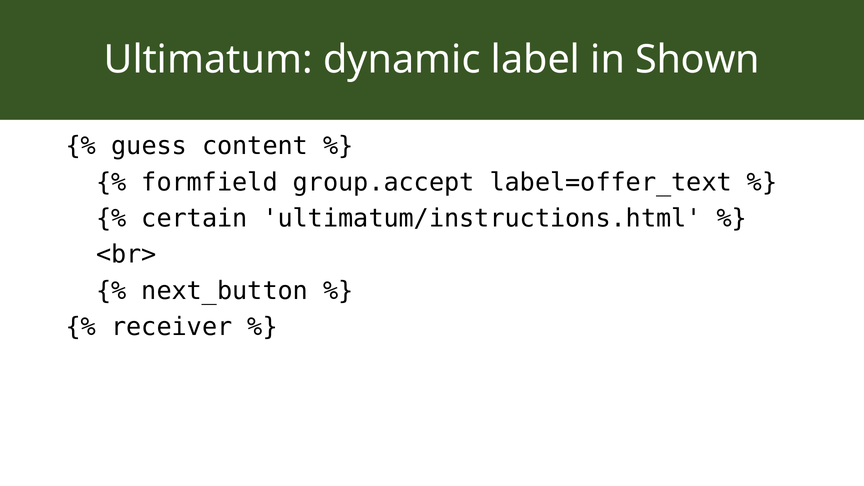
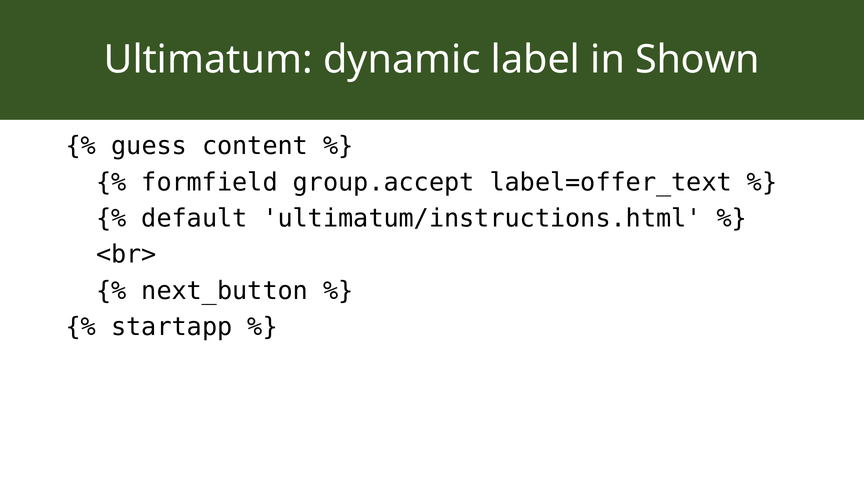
certain: certain -> default (194, 218)
receiver: receiver -> startapp (172, 327)
